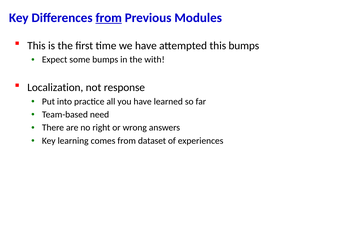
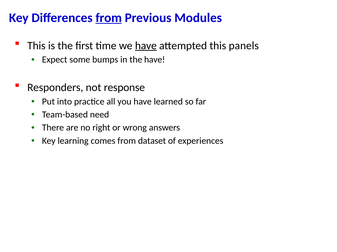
have underline: none -> present (146, 46)
this bumps: bumps -> panels (244, 46)
the with: with -> have (155, 60)
Localization: Localization -> Responders (55, 88)
